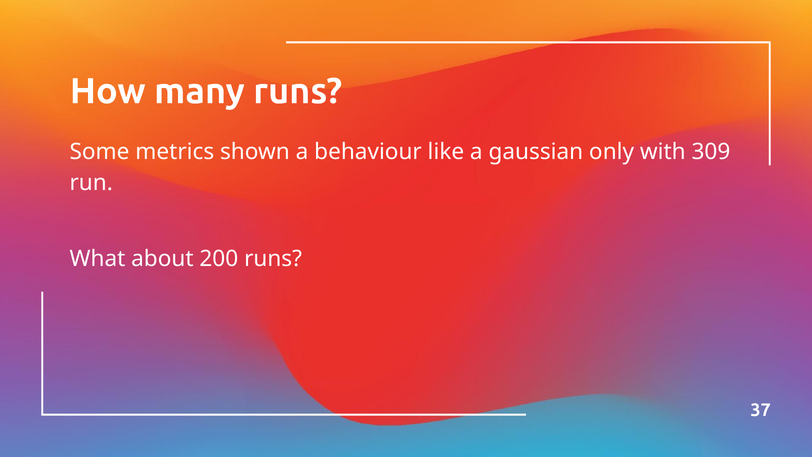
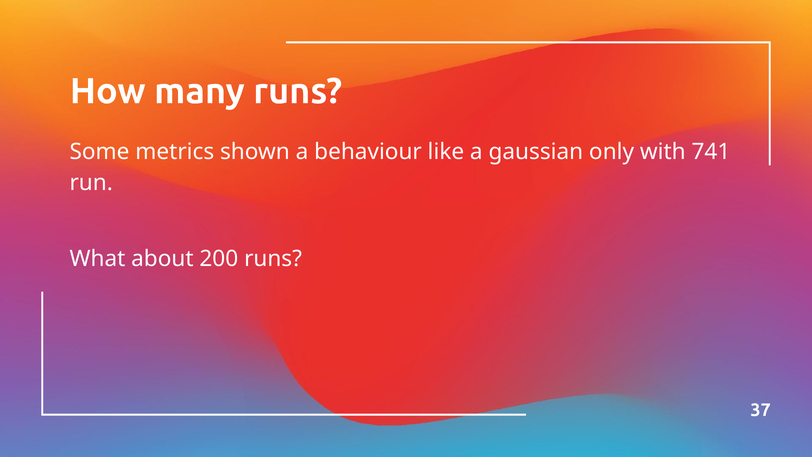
309: 309 -> 741 (711, 152)
